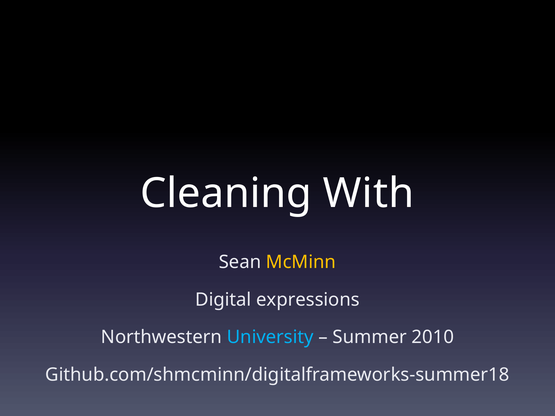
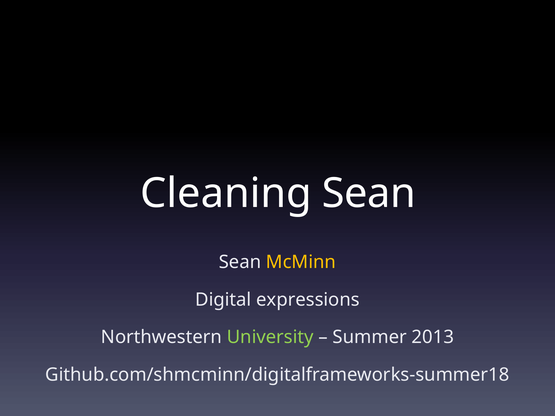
Cleaning With: With -> Sean (369, 194)
University colour: light blue -> light green (270, 337)
2010: 2010 -> 2013 (433, 337)
